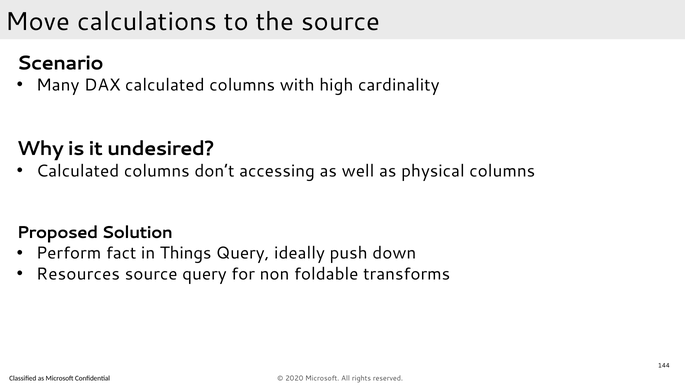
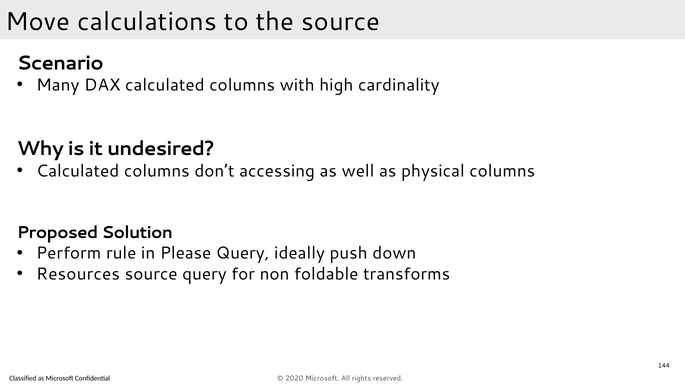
fact: fact -> rule (121, 253)
Things: Things -> Please (186, 253)
